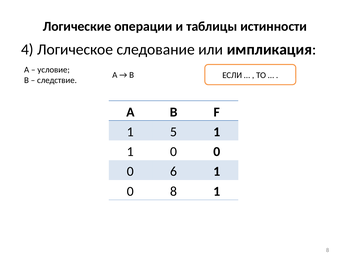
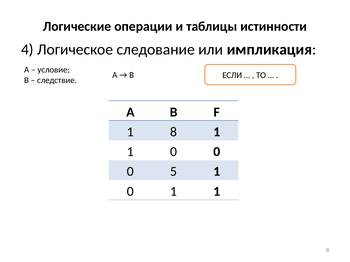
1 5: 5 -> 8 (174, 132)
6: 6 -> 5 (174, 172)
0 8: 8 -> 1 (174, 192)
